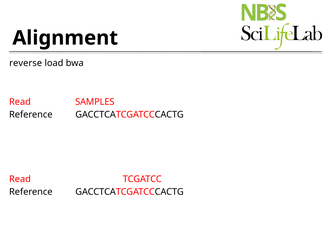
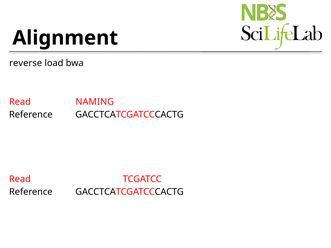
SAMPLES: SAMPLES -> NAMING (95, 102)
